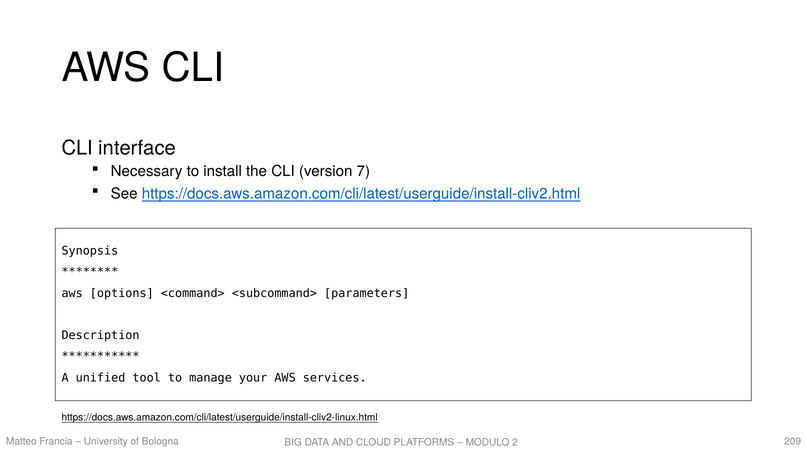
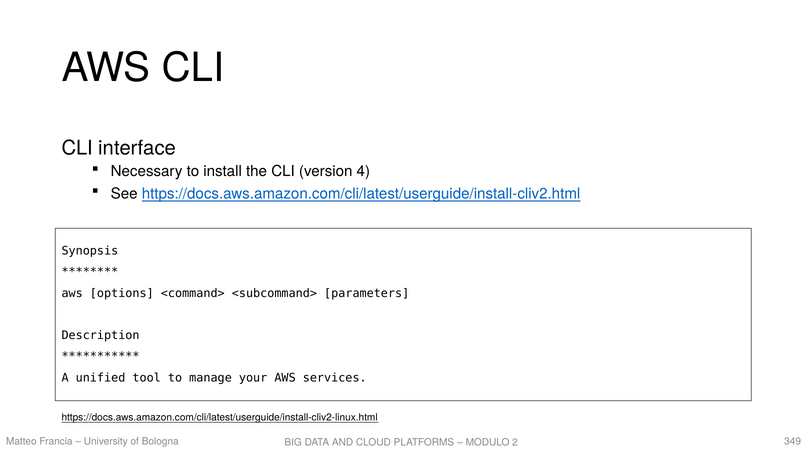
7: 7 -> 4 (363, 171)
209: 209 -> 349 (793, 441)
